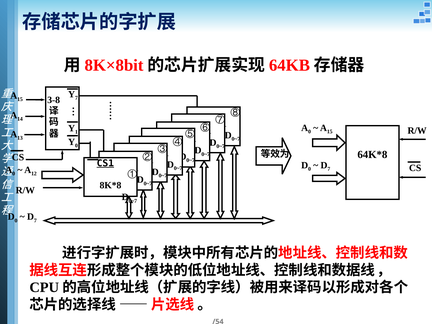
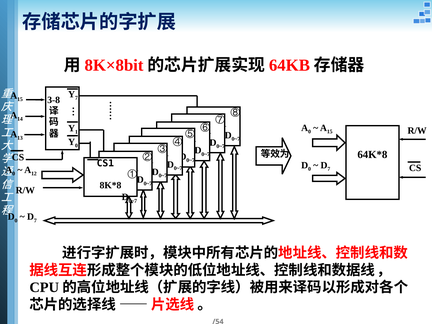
CS1 underline: present -> none (105, 163)
